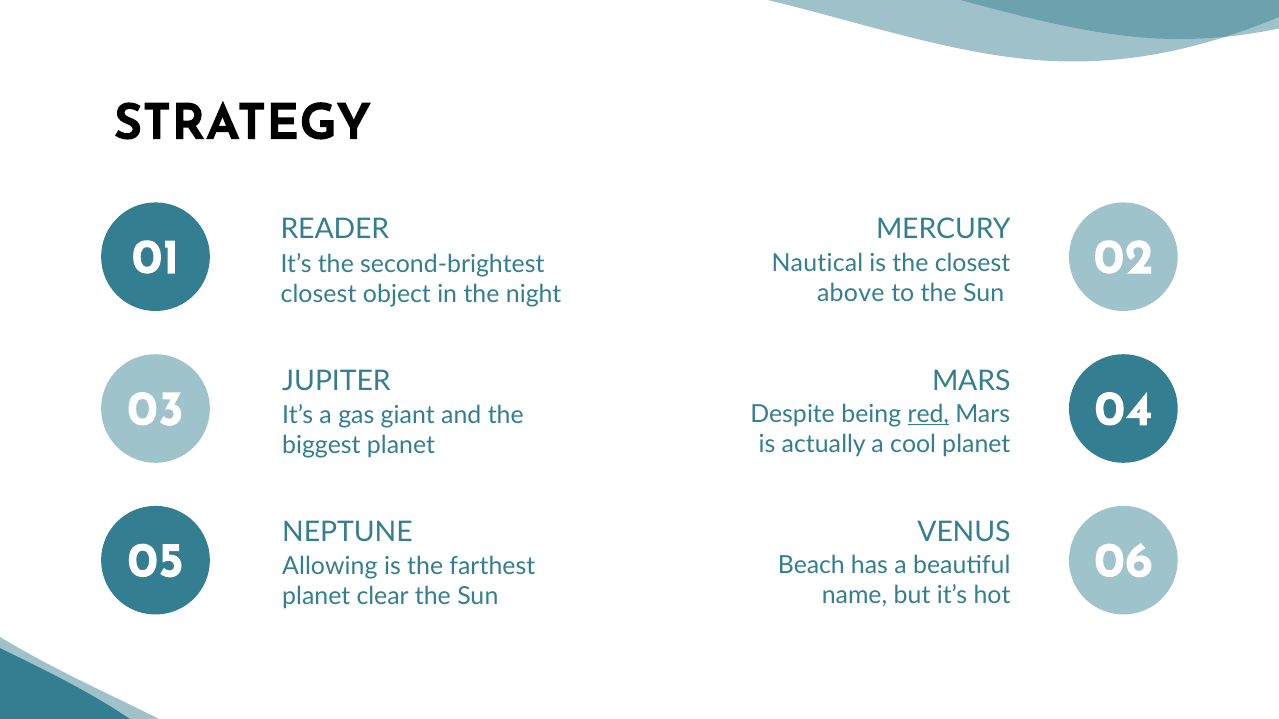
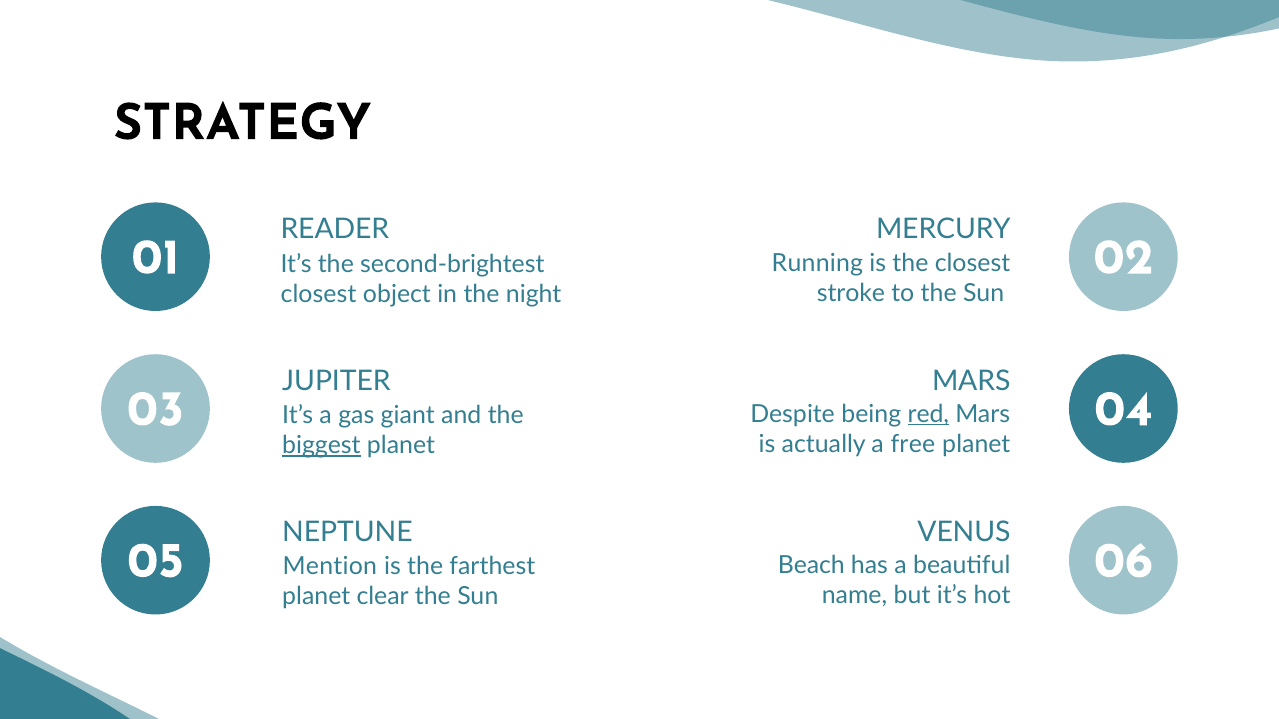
Nautical: Nautical -> Running (817, 264)
above: above -> stroke (851, 293)
cool: cool -> free (913, 444)
biggest underline: none -> present (321, 445)
Allowing: Allowing -> Mention (330, 567)
